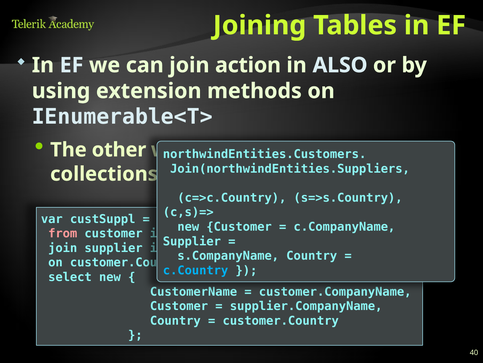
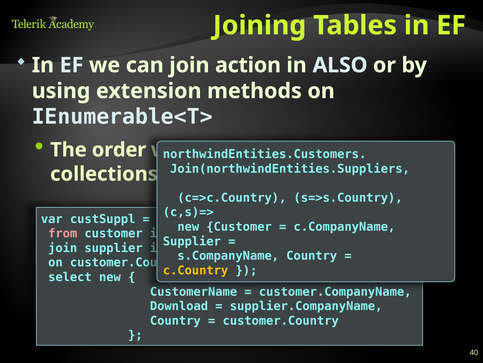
other: other -> order (119, 150)
c.Country colour: light blue -> yellow (196, 270)
Customer: Customer -> Download (179, 306)
